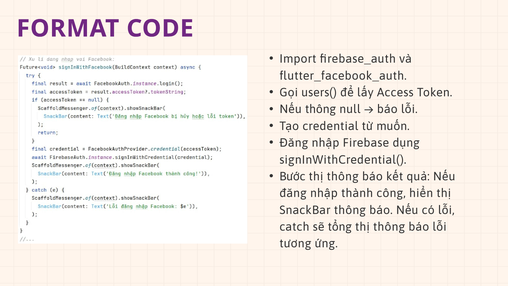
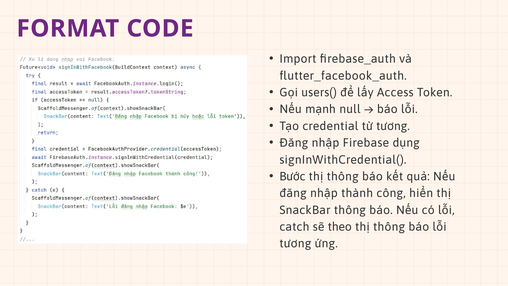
Nếu thông: thông -> mạnh (320, 109)
từ muốn: muốn -> tương (393, 126)
tổng: tổng -> theo (340, 227)
